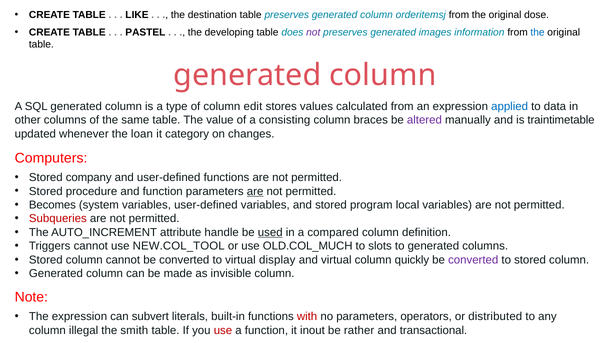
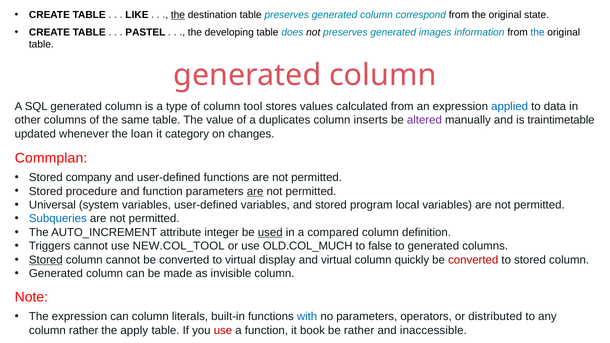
the underline: none -> present (178, 15)
orderitemsj: orderitemsj -> correspond (421, 15)
dose: dose -> state (537, 15)
not colour: purple -> black (313, 32)
edit: edit -> tool (253, 106)
consisting: consisting -> duplicates (285, 120)
braces: braces -> inserts (371, 120)
Computers: Computers -> Commplan (51, 158)
Becomes: Becomes -> Universal (52, 205)
Subqueries colour: red -> blue (58, 219)
handle: handle -> integer (222, 233)
slots: slots -> false (380, 246)
Stored underline: none -> present (46, 260)
converted colour: purple -> red (473, 260)
can subvert: subvert -> column (150, 317)
with colour: red -> blue (307, 317)
column illegal: illegal -> rather (84, 330)
smith: smith -> apply (134, 330)
inout: inout -> book (312, 330)
transactional: transactional -> inaccessible (433, 330)
